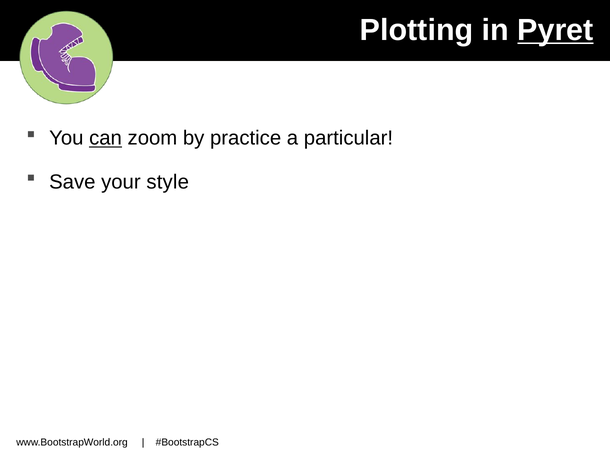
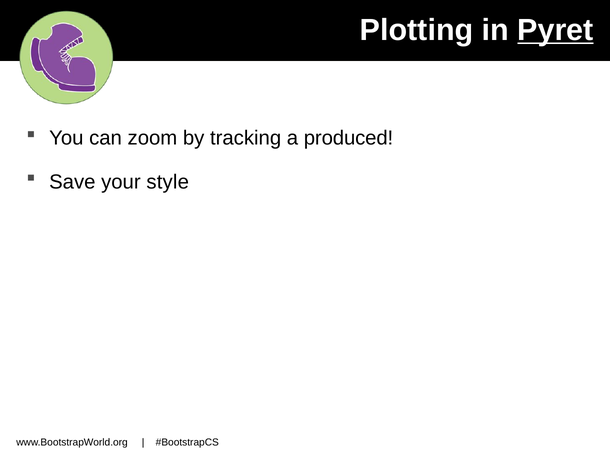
can underline: present -> none (106, 138)
practice: practice -> tracking (246, 138)
particular: particular -> produced (349, 138)
